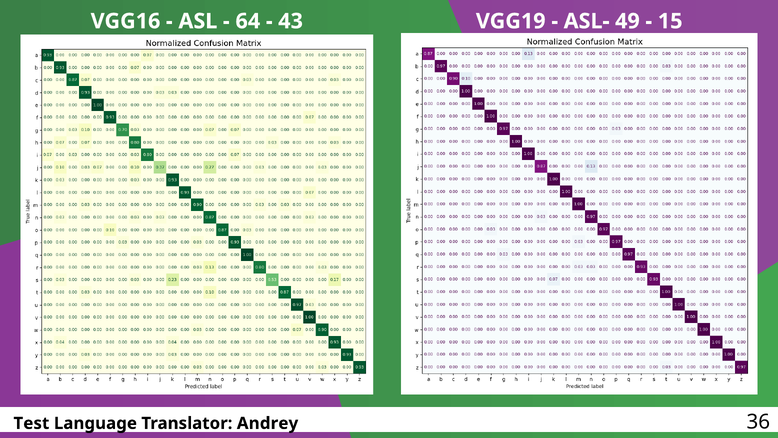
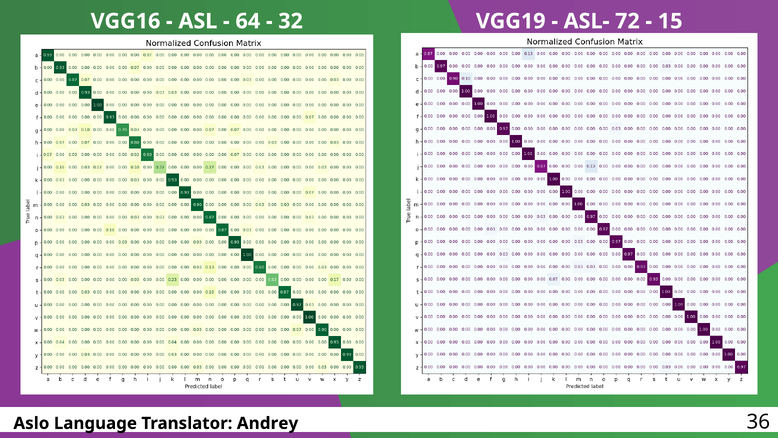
43: 43 -> 32 (291, 21)
49: 49 -> 72 (627, 21)
Test: Test -> Aslo (31, 423)
